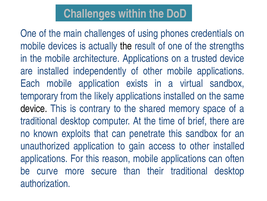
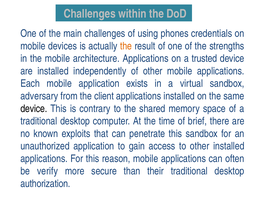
the colour: black -> orange (126, 46)
temporary: temporary -> adversary (39, 96)
likely: likely -> client (104, 96)
curve: curve -> verify (47, 170)
